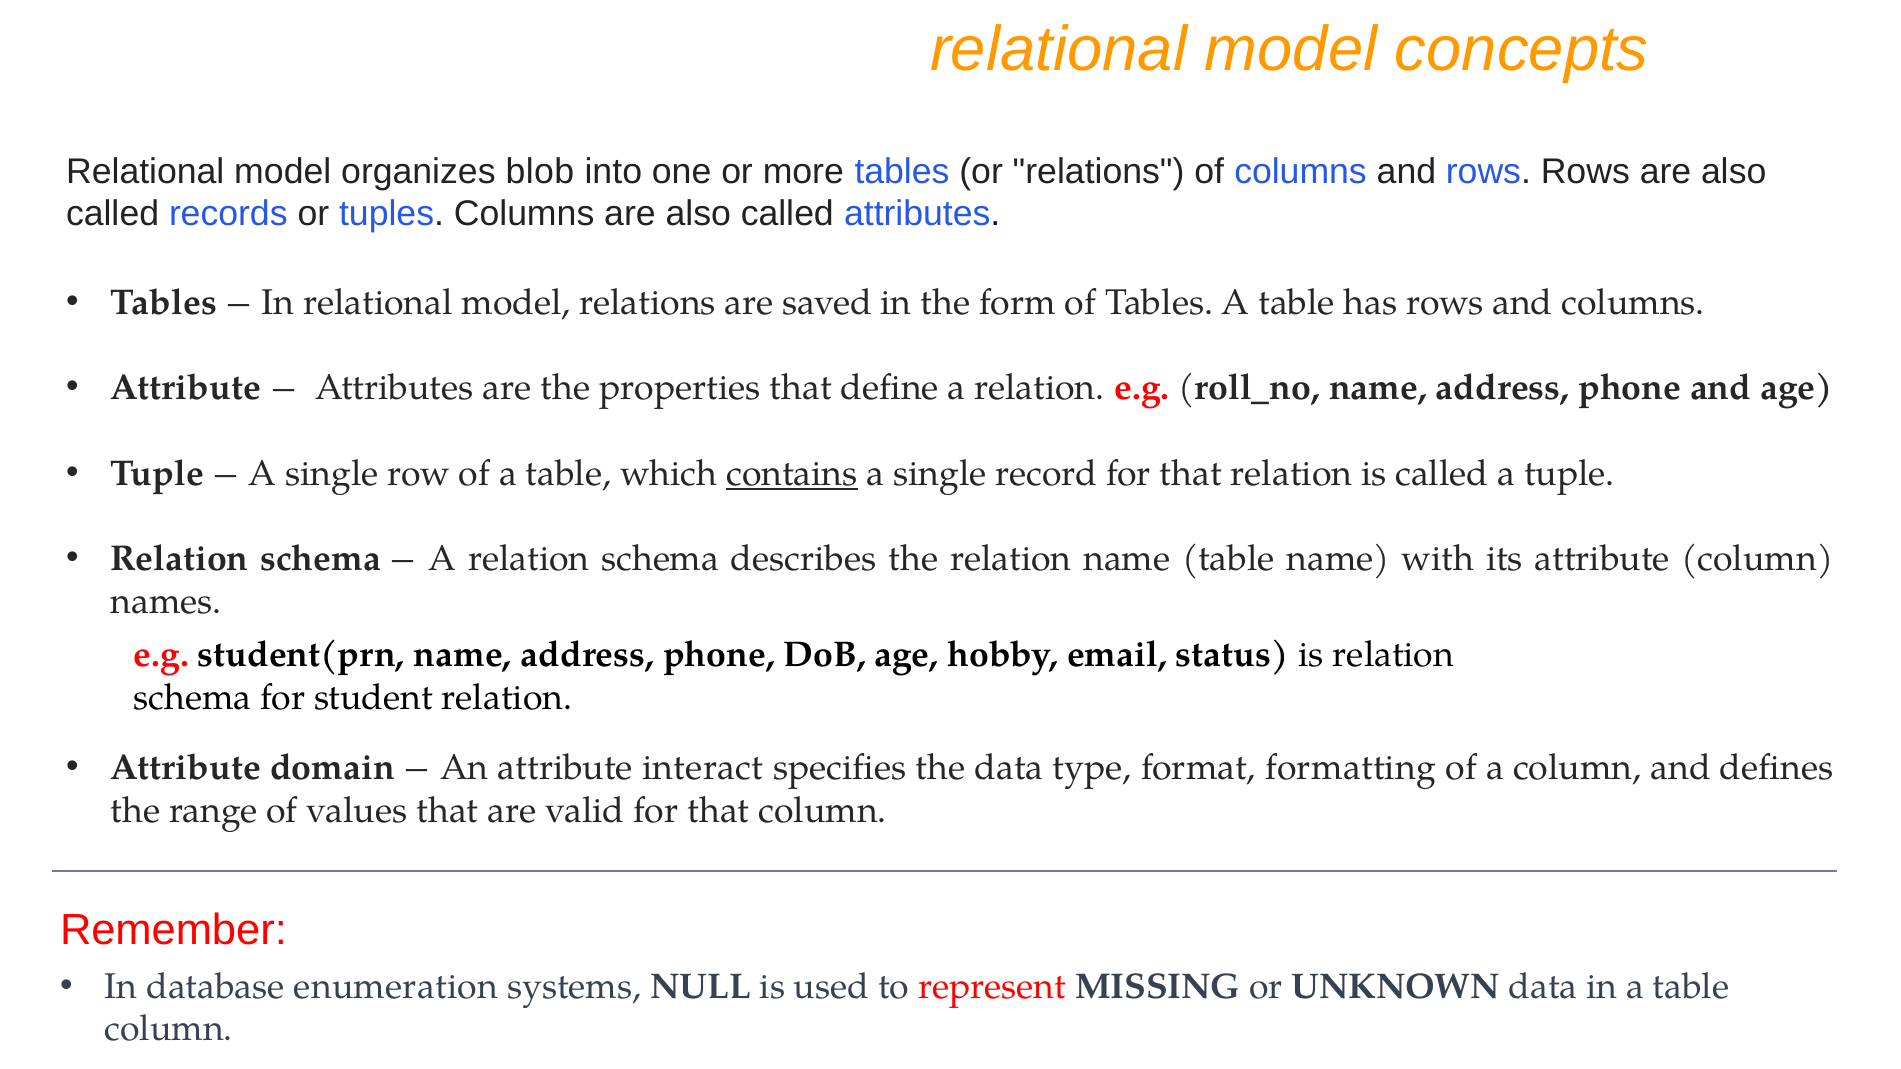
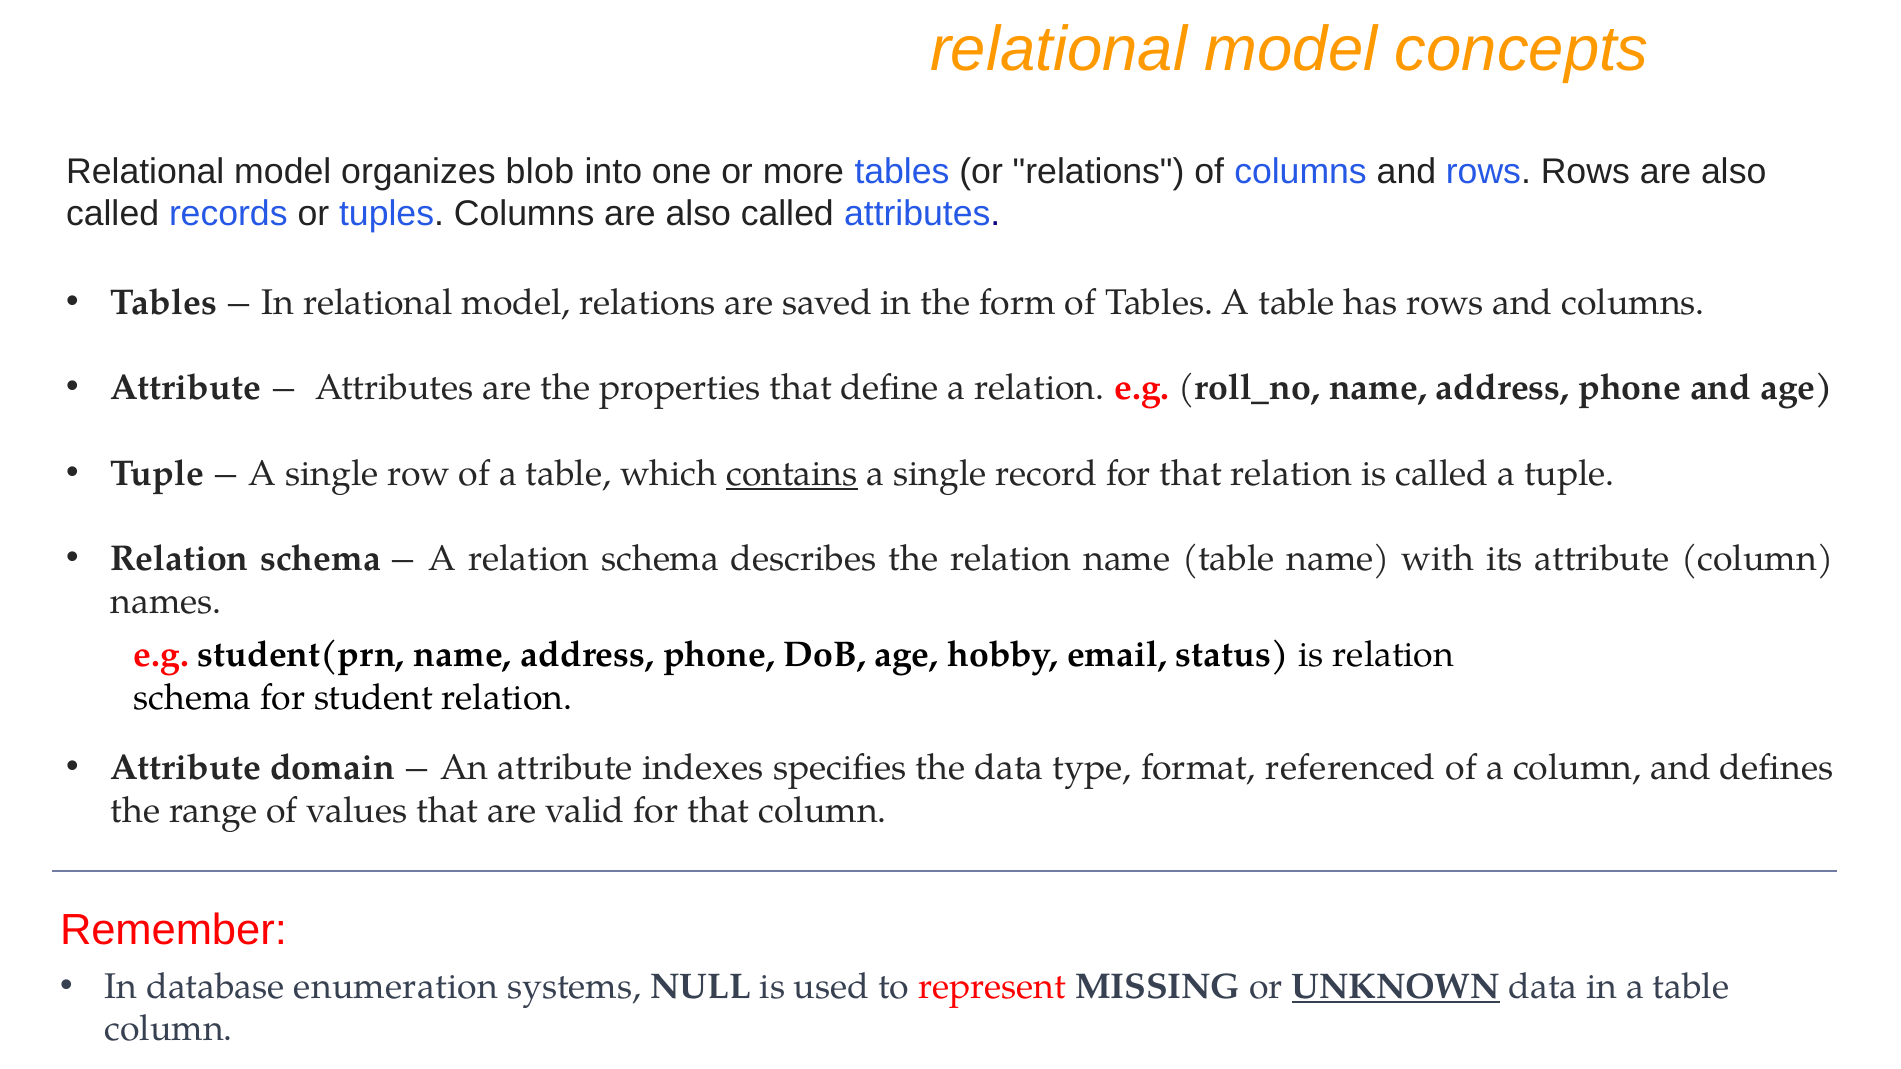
interact: interact -> indexes (703, 768)
formatting: formatting -> referenced (1351, 768)
UNKNOWN underline: none -> present (1396, 987)
